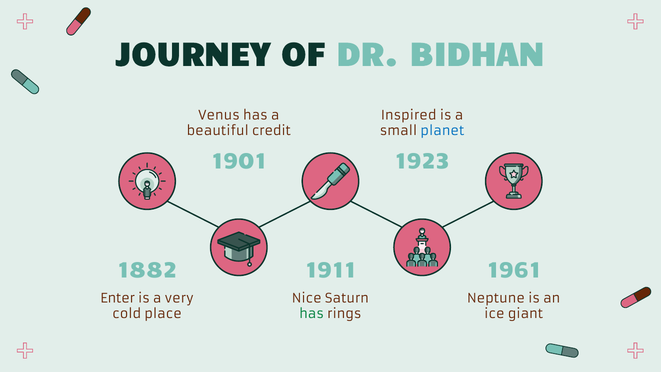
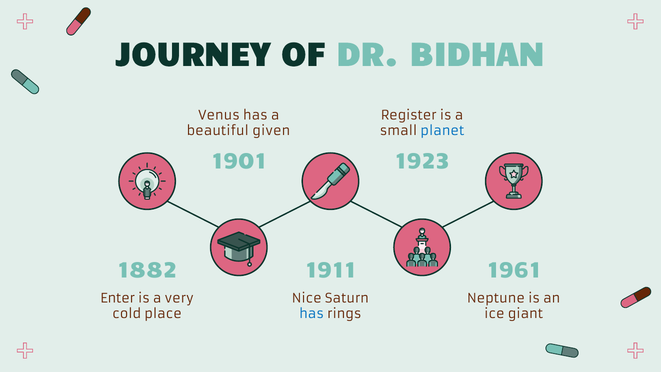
Inspired: Inspired -> Register (409, 116)
credit: credit -> given (271, 131)
has colour: green -> blue (312, 314)
